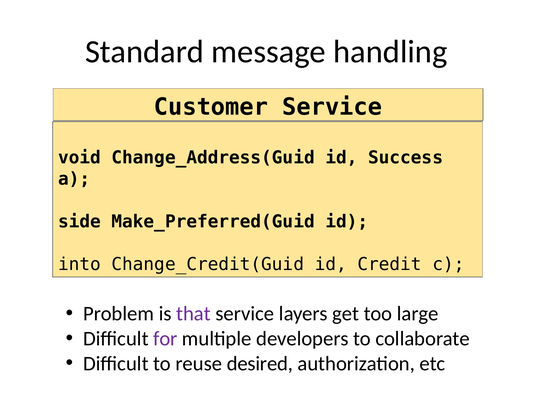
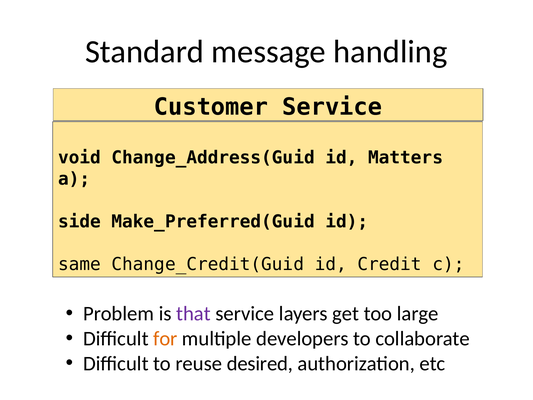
Success: Success -> Matters (406, 157)
into: into -> same (79, 264)
for colour: purple -> orange (165, 338)
